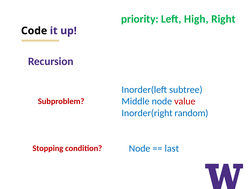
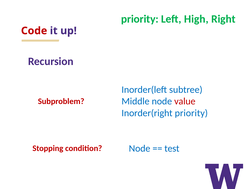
Code colour: black -> red (34, 31)
Inorder(right random: random -> priority (191, 113)
last: last -> test (172, 148)
